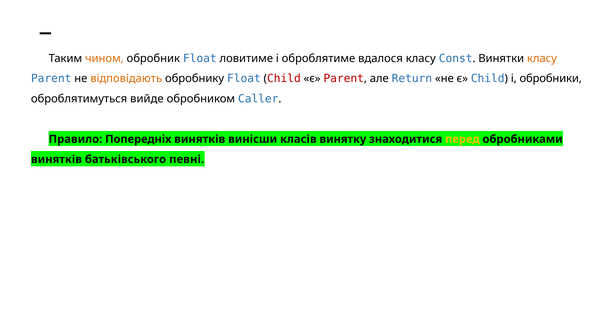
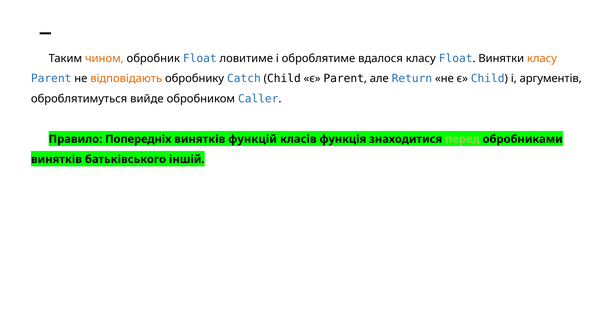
класу Const: Const -> Float (456, 59)
обробнику Float: Float -> Catch (244, 79)
Child colour: red -> black (284, 79)
Parent colour: red -> black (344, 79)
обробники: обробники -> аргументів (551, 79)
винісши: винісши -> функцій (253, 139)
винятку: винятку -> функція (343, 139)
перед colour: yellow -> light green (462, 139)
певні: певні -> іншій (187, 159)
